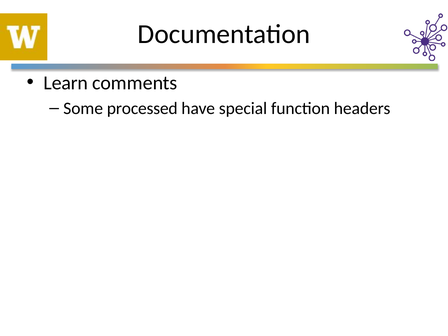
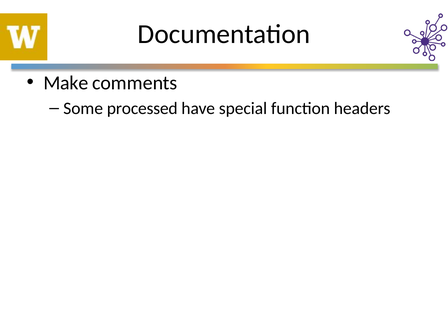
Learn: Learn -> Make (66, 83)
